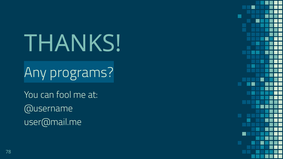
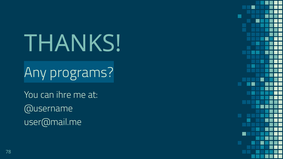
fool: fool -> ihre (64, 95)
